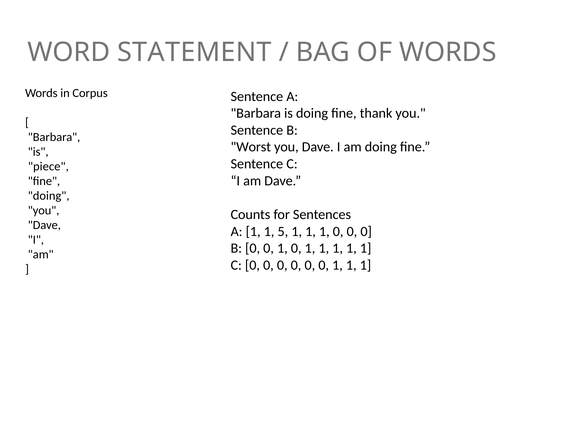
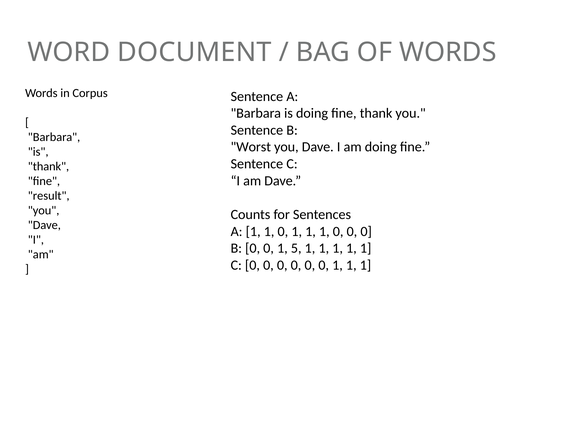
STATEMENT: STATEMENT -> DOCUMENT (194, 52)
piece: piece -> thank (48, 167)
doing: doing -> result (49, 196)
A 1 1 5: 5 -> 0 (283, 232)
0 1 0: 0 -> 5 (296, 249)
